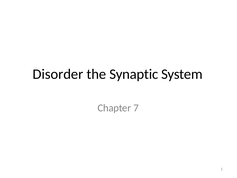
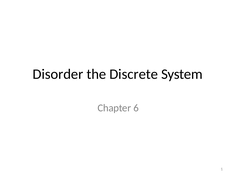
Synaptic: Synaptic -> Discrete (134, 74)
7: 7 -> 6 (136, 108)
